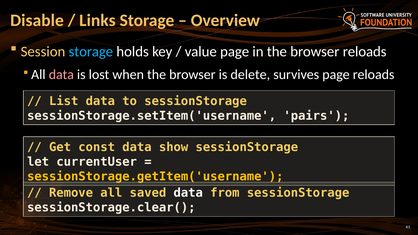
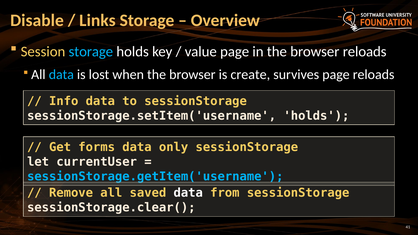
data colour: pink -> light blue (61, 75)
delete: delete -> create (250, 75)
List: List -> Info (64, 101)
sessionStorage.setItem('username pairs: pairs -> holds (316, 116)
const: const -> forms (97, 147)
show: show -> only (174, 147)
sessionStorage.getItem('username colour: yellow -> light blue (155, 177)
